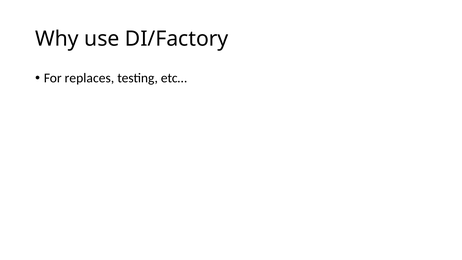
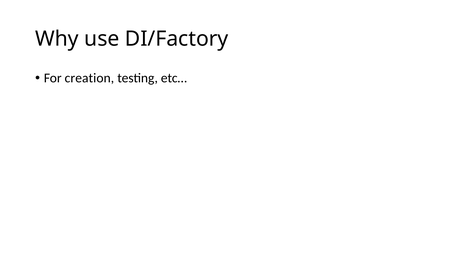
replaces: replaces -> creation (89, 78)
